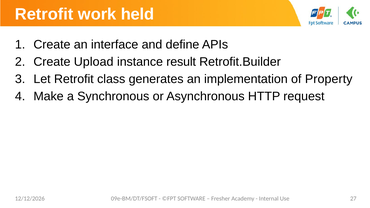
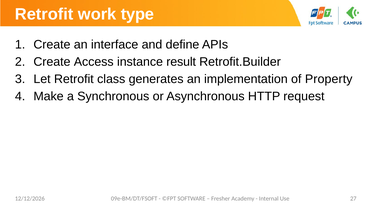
held: held -> type (137, 14)
Upload: Upload -> Access (94, 62)
